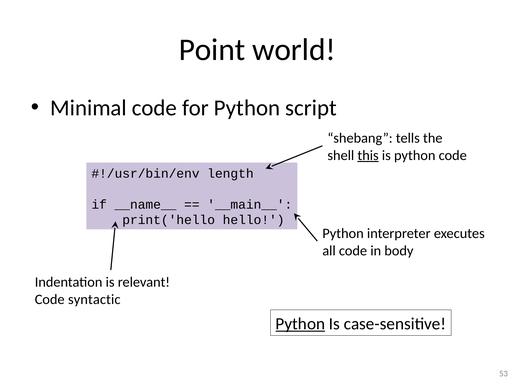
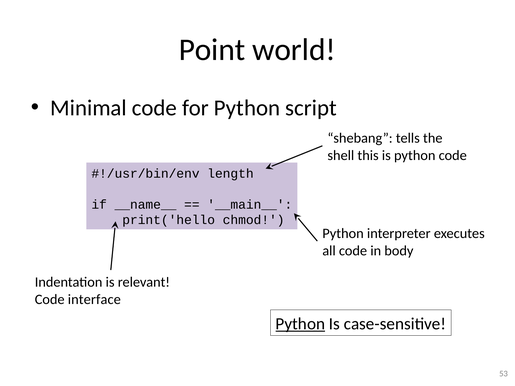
this underline: present -> none (368, 156)
hello: hello -> chmod (254, 220)
syntactic: syntactic -> interface (94, 299)
